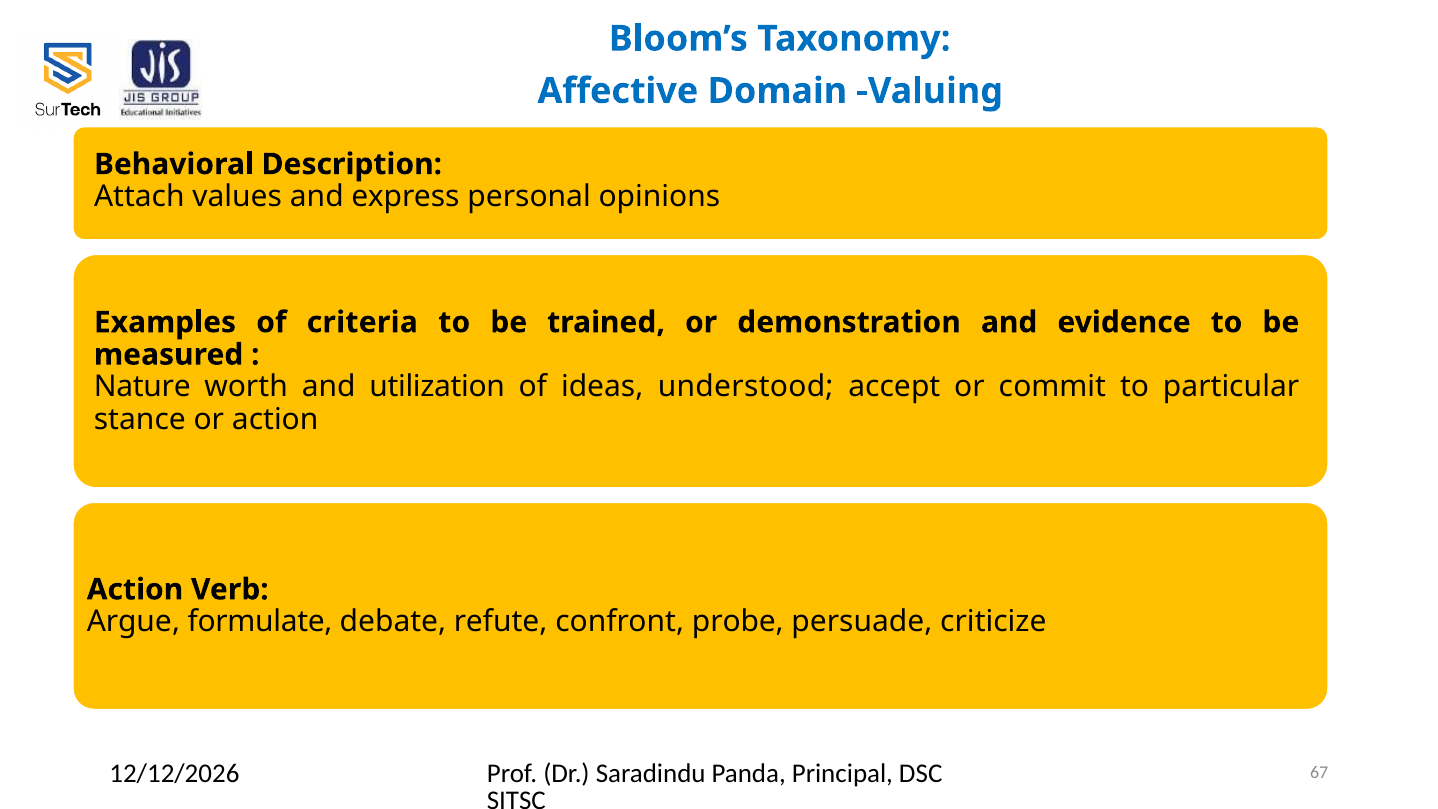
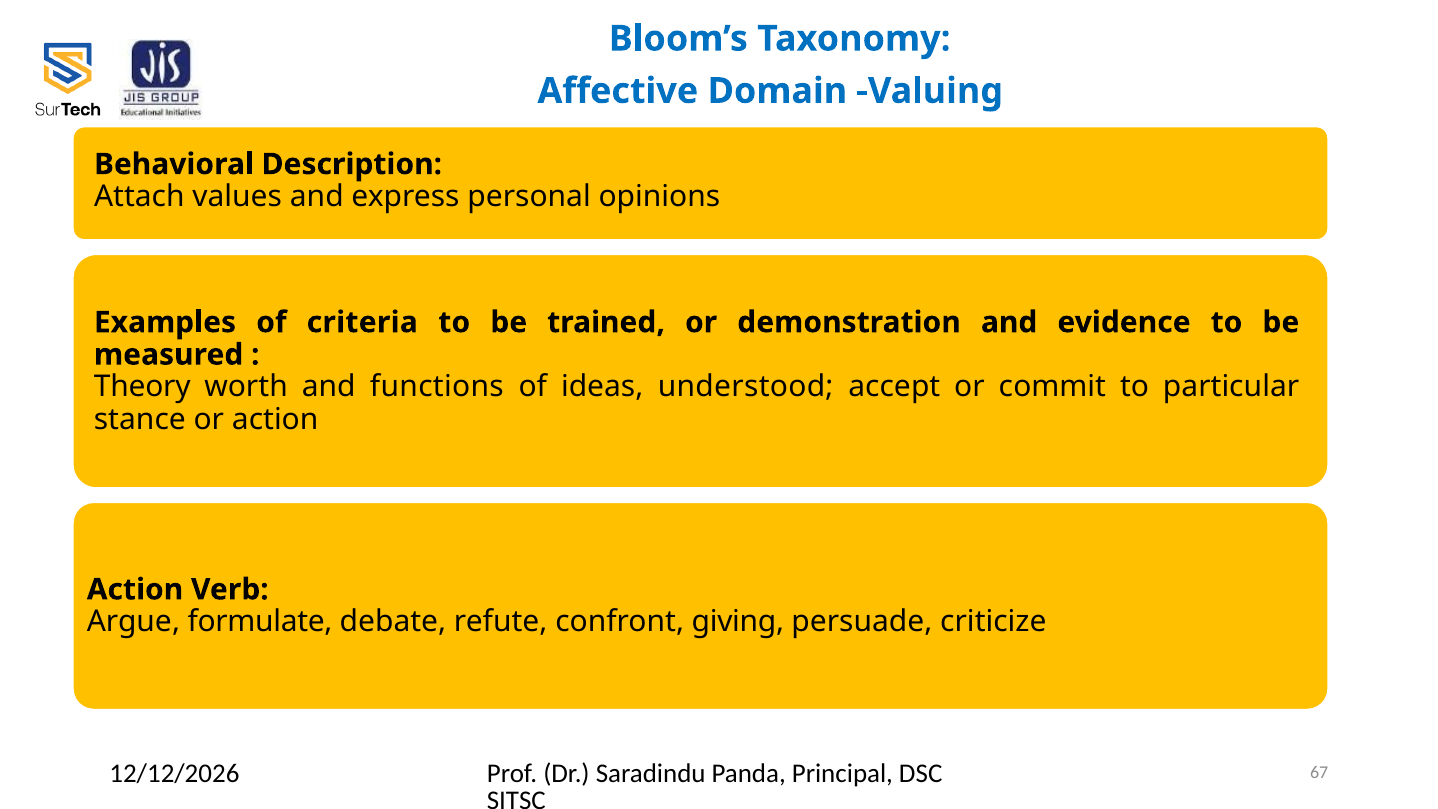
Nature: Nature -> Theory (142, 387)
utilization: utilization -> functions (437, 387)
probe: probe -> giving (738, 622)
